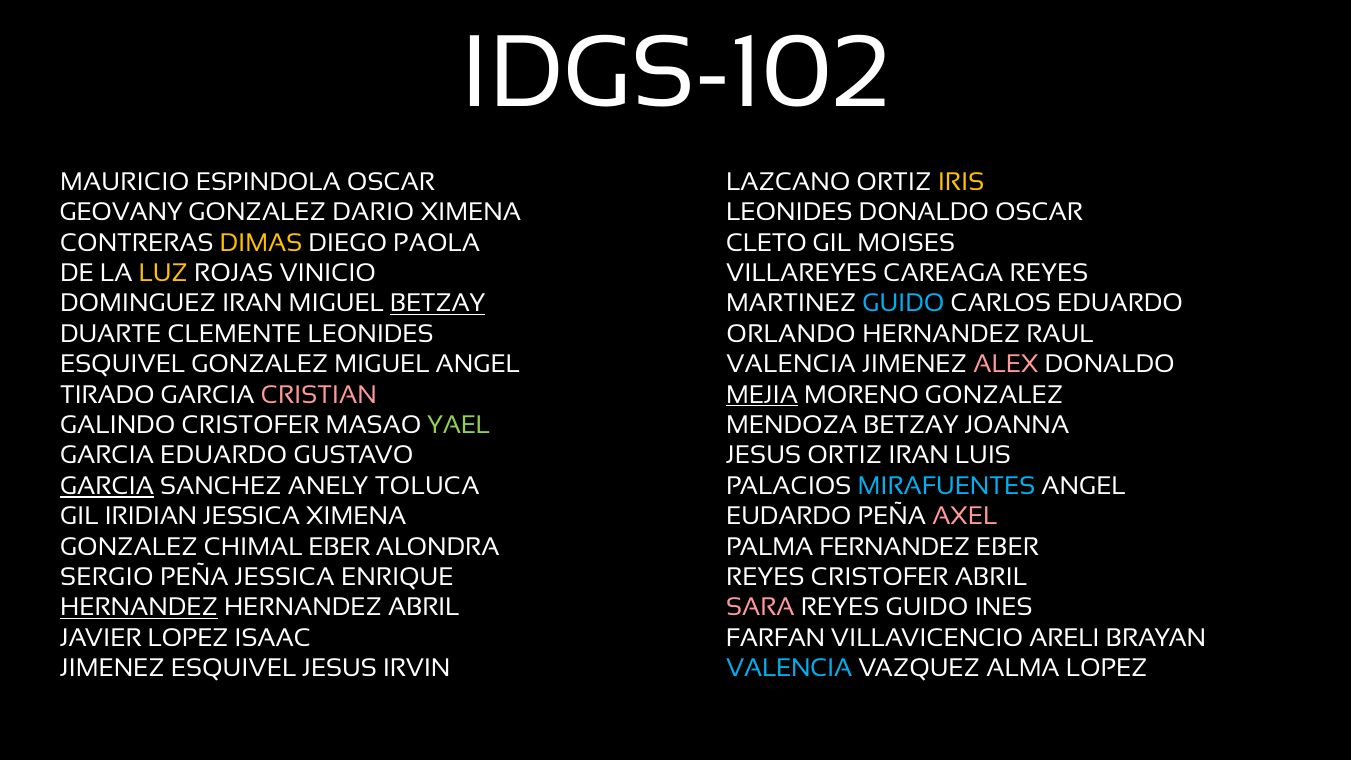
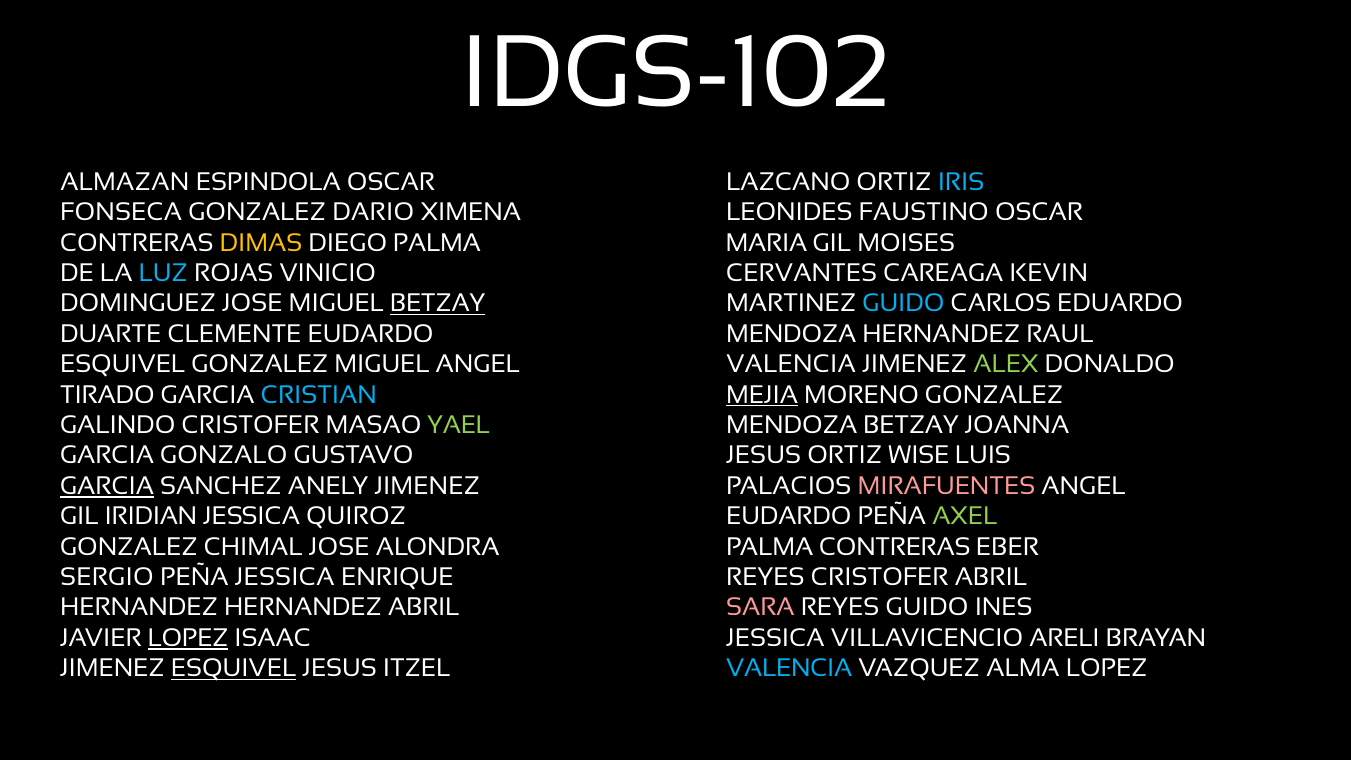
MAURICIO: MAURICIO -> ALMAZAN (125, 182)
IRIS colour: yellow -> light blue (961, 182)
GEOVANY: GEOVANY -> FONSECA (121, 212)
LEONIDES DONALDO: DONALDO -> FAUSTINO (924, 212)
DIEGO PAOLA: PAOLA -> PALMA (437, 243)
CLETO: CLETO -> MARIA (766, 243)
LUZ colour: yellow -> light blue (163, 273)
VILLAREYES: VILLAREYES -> CERVANTES (802, 273)
CAREAGA REYES: REYES -> KEVIN (1049, 273)
DOMINGUEZ IRAN: IRAN -> JOSE (252, 304)
CLEMENTE LEONIDES: LEONIDES -> EUDARDO (371, 334)
ORLANDO: ORLANDO -> MENDOZA (791, 334)
ALEX colour: pink -> light green (1006, 364)
CRISTIAN colour: pink -> light blue (319, 395)
GARCIA EDUARDO: EDUARDO -> GONZALO (224, 456)
ORTIZ IRAN: IRAN -> WISE (919, 456)
ANELY TOLUCA: TOLUCA -> JIMENEZ (427, 486)
MIRAFUENTES colour: light blue -> pink (946, 486)
JESSICA XIMENA: XIMENA -> QUIROZ (356, 516)
AXEL colour: pink -> light green (965, 516)
CHIMAL EBER: EBER -> JOSE (339, 547)
PALMA FERNANDEZ: FERNANDEZ -> CONTRERAS (895, 547)
HERNANDEZ underline: present -> none (139, 608)
LOPEZ underline: none -> present (188, 638)
FARFAN: FARFAN -> JESSICA (775, 638)
ESQUIVEL underline: none -> present (234, 668)
IRVIN: IRVIN -> ITZEL (417, 668)
